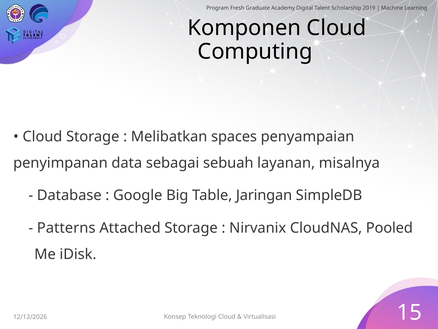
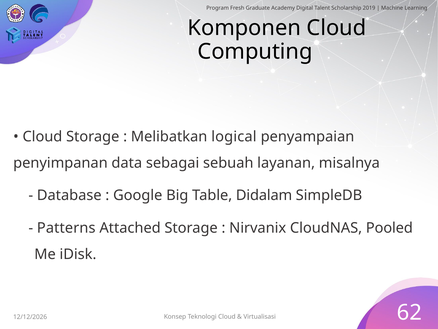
spaces: spaces -> logical (234, 137)
Jaringan: Jaringan -> Didalam (264, 195)
15: 15 -> 62 (409, 312)
